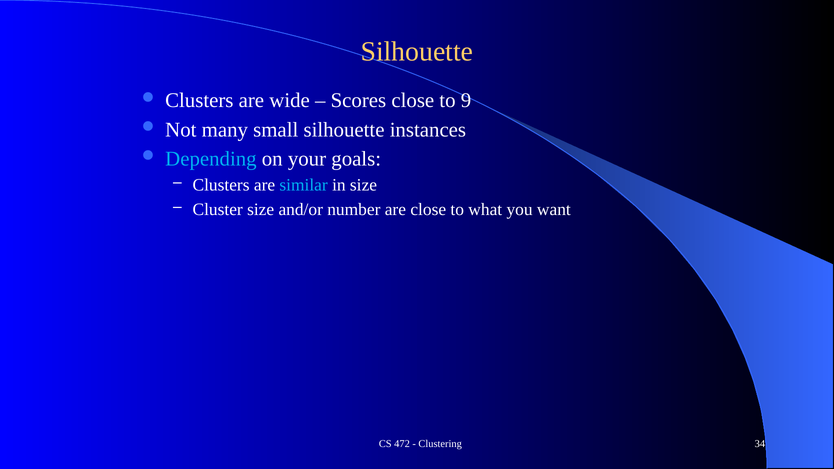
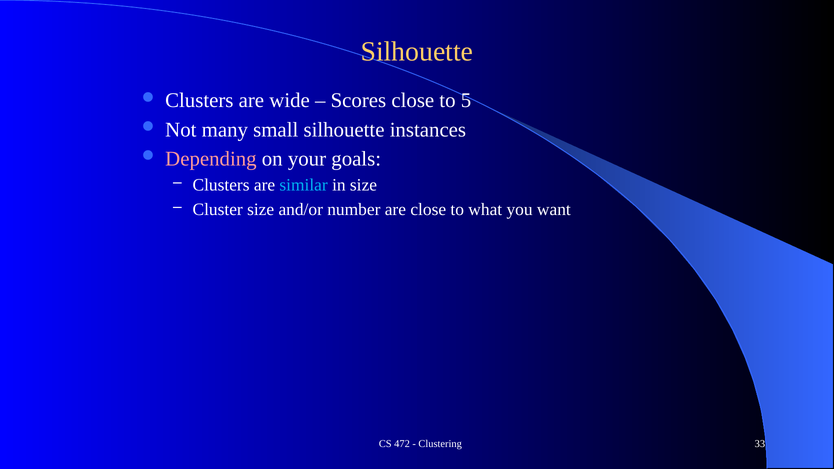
9: 9 -> 5 (466, 101)
Depending colour: light blue -> pink (211, 159)
34: 34 -> 33 (760, 444)
